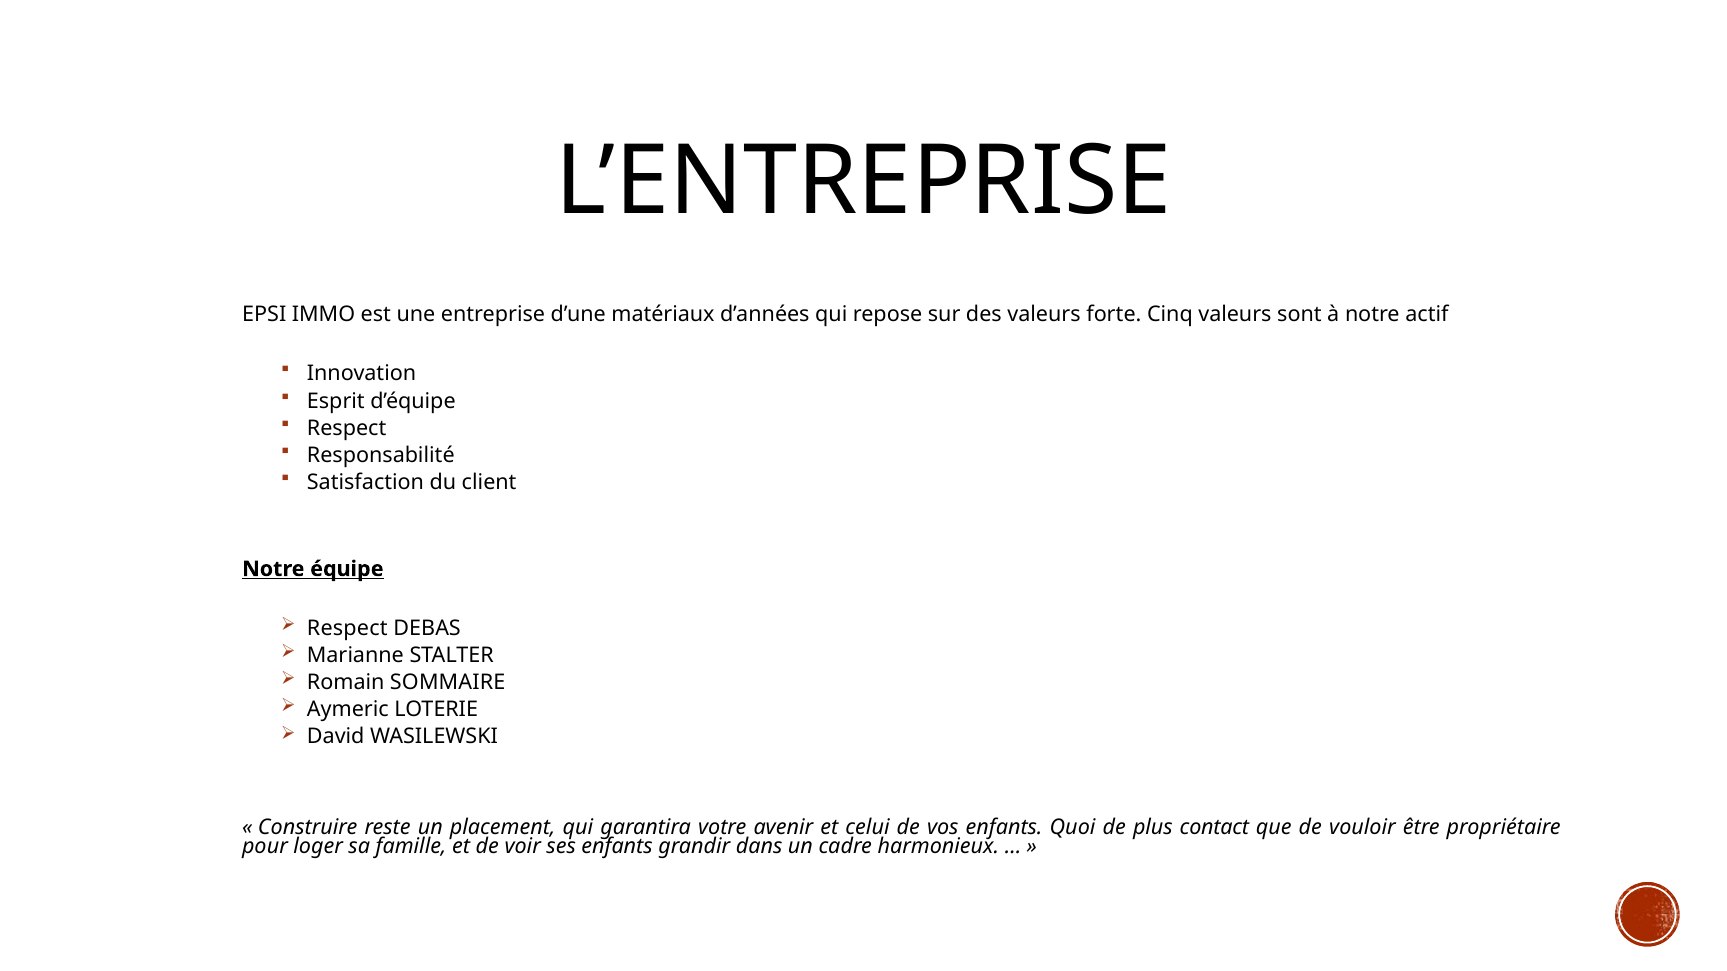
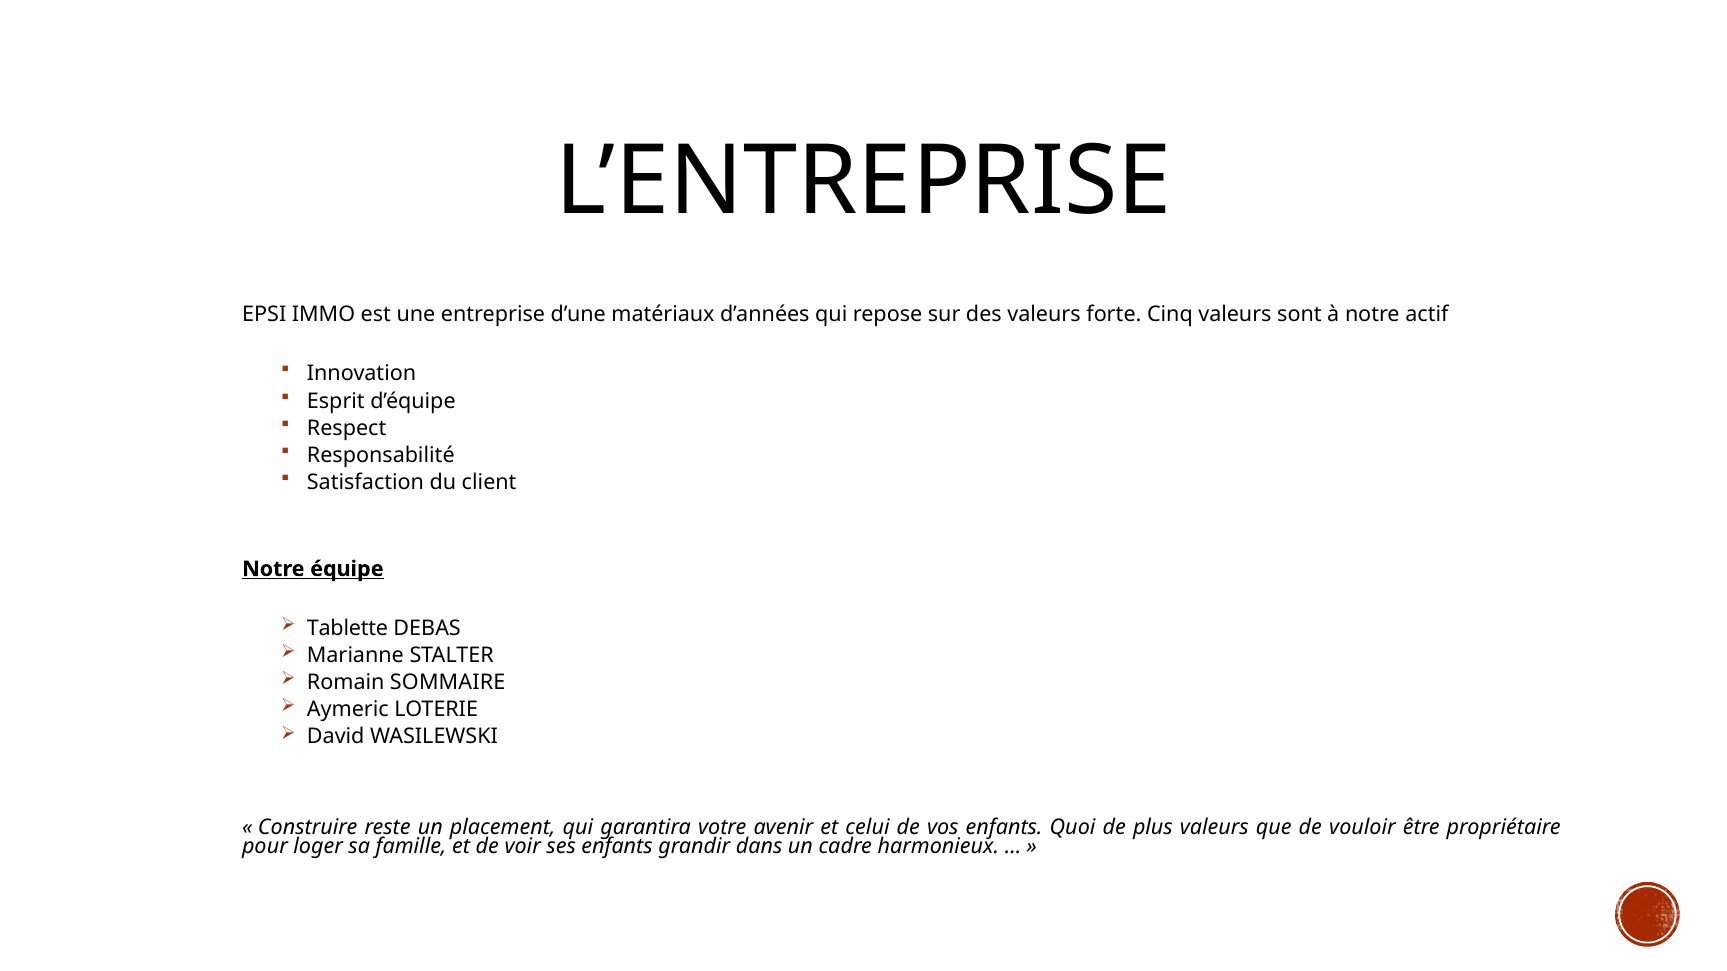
Respect: Respect -> Tablette (347, 628)
plus contact: contact -> valeurs (1214, 828)
